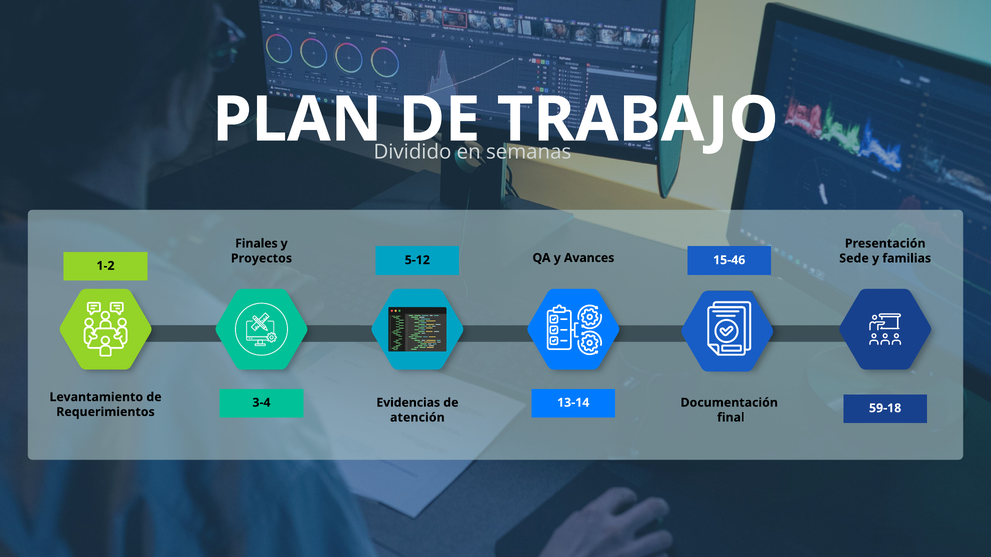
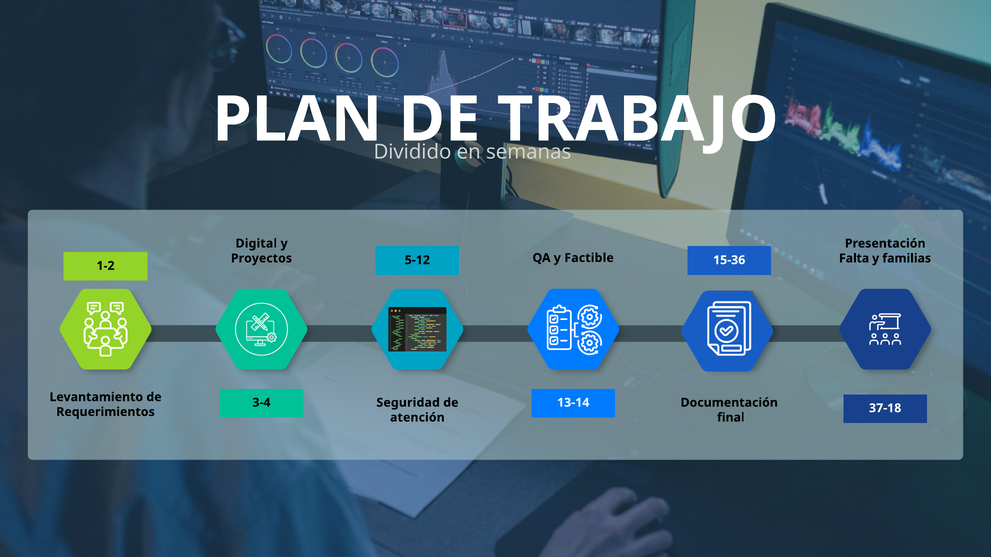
Finales: Finales -> Digital (256, 244)
Avances: Avances -> Factible (589, 258)
Sede: Sede -> Falta (854, 259)
15-46: 15-46 -> 15-36 (729, 260)
Evidencias: Evidencias -> Seguridad (408, 403)
59-18: 59-18 -> 37-18 (885, 408)
